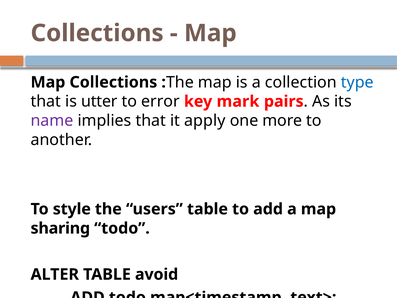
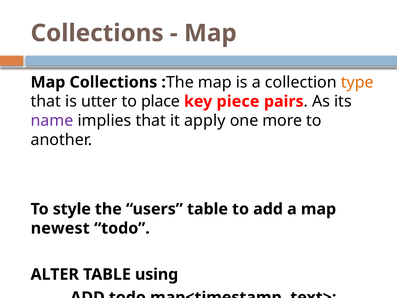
type colour: blue -> orange (357, 82)
error: error -> place (161, 101)
mark: mark -> piece (238, 101)
sharing: sharing -> newest (60, 228)
avoid: avoid -> using (157, 274)
